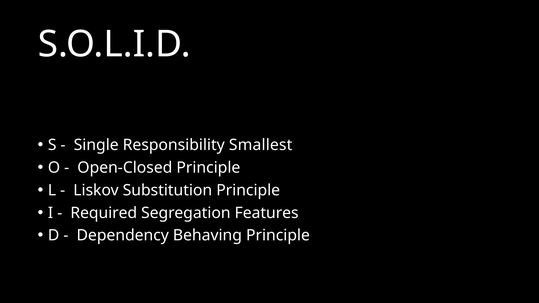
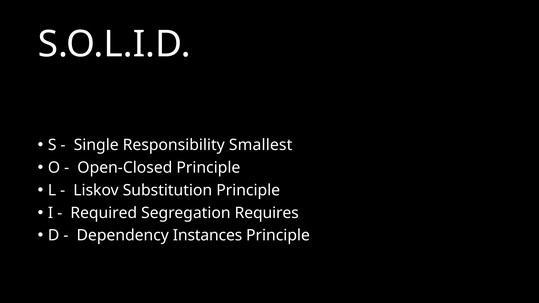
Features: Features -> Requires (267, 213)
Behaving: Behaving -> Instances (208, 236)
